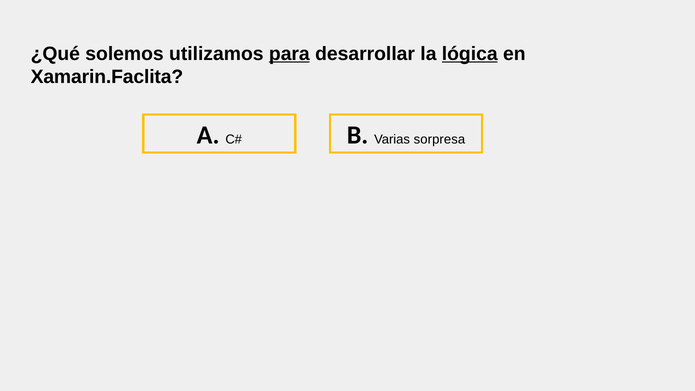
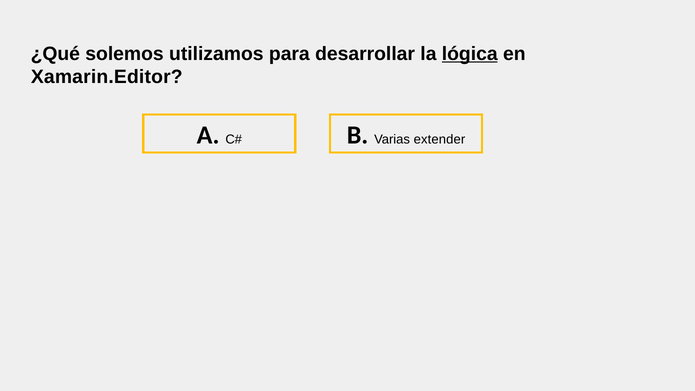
para underline: present -> none (289, 54)
Xamarin.Faclita: Xamarin.Faclita -> Xamarin.Editor (107, 77)
sorpresa: sorpresa -> extender (439, 140)
